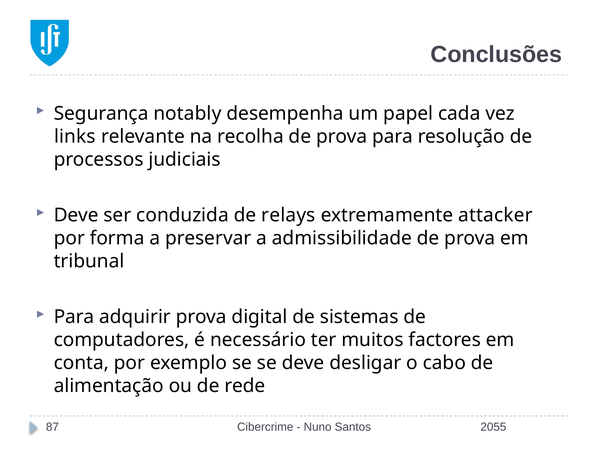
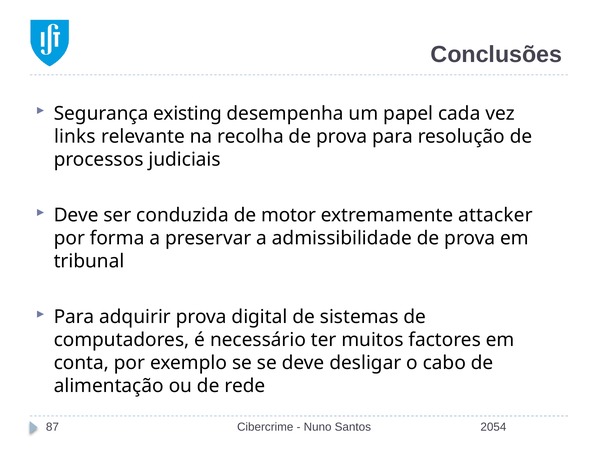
notably: notably -> existing (188, 113)
relays: relays -> motor (289, 215)
2055: 2055 -> 2054 (493, 426)
